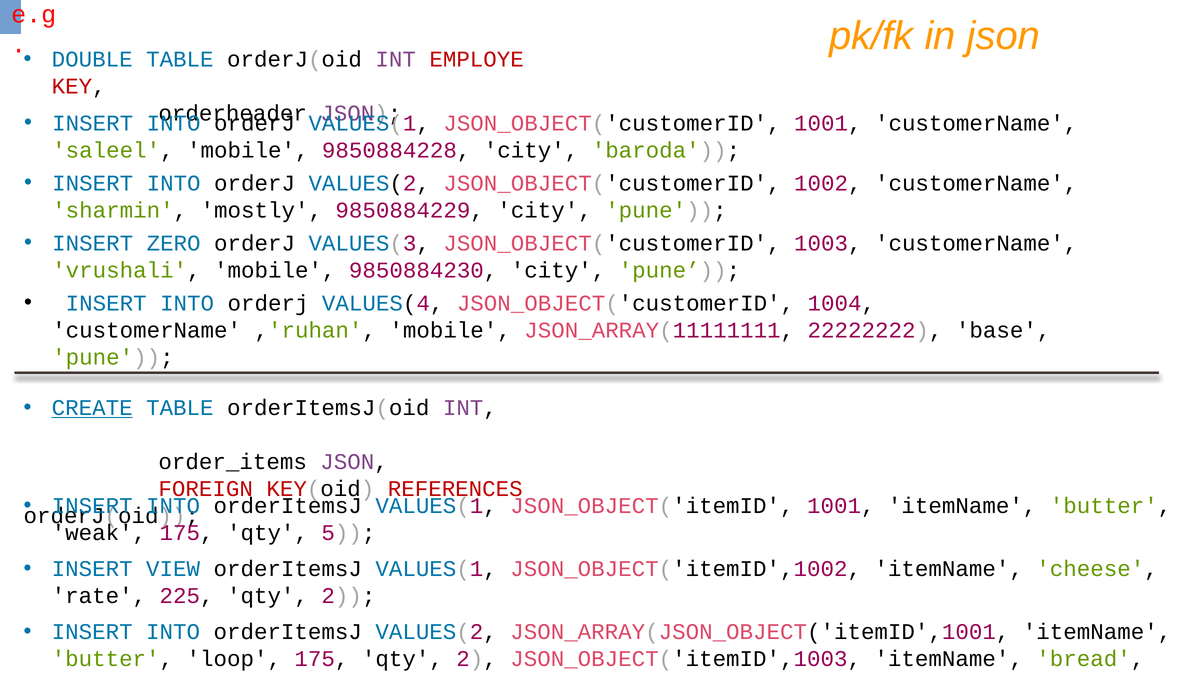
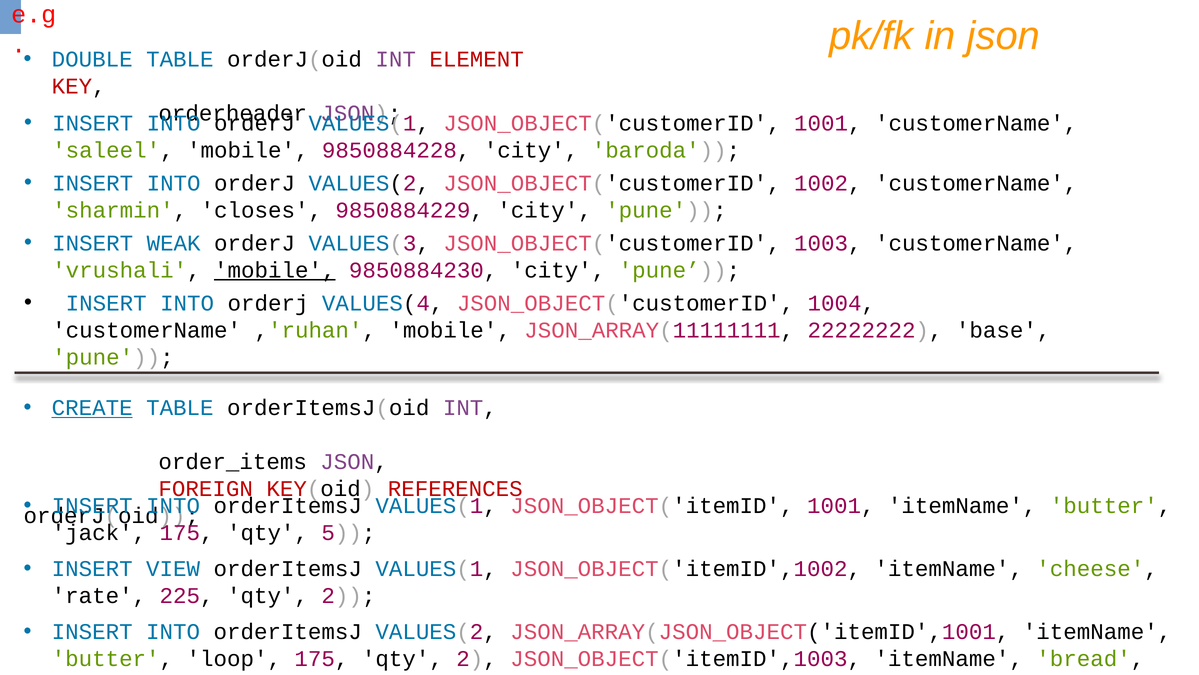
EMPLOYE: EMPLOYE -> ELEMENT (477, 59)
mostly: mostly -> closes (261, 210)
ZERO: ZERO -> WEAK (174, 243)
mobile underline: none -> present (275, 270)
weak: weak -> jack (99, 532)
